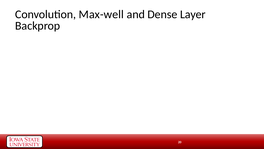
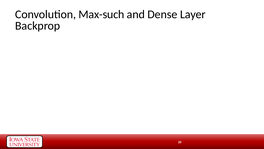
Max-well: Max-well -> Max-such (101, 14)
